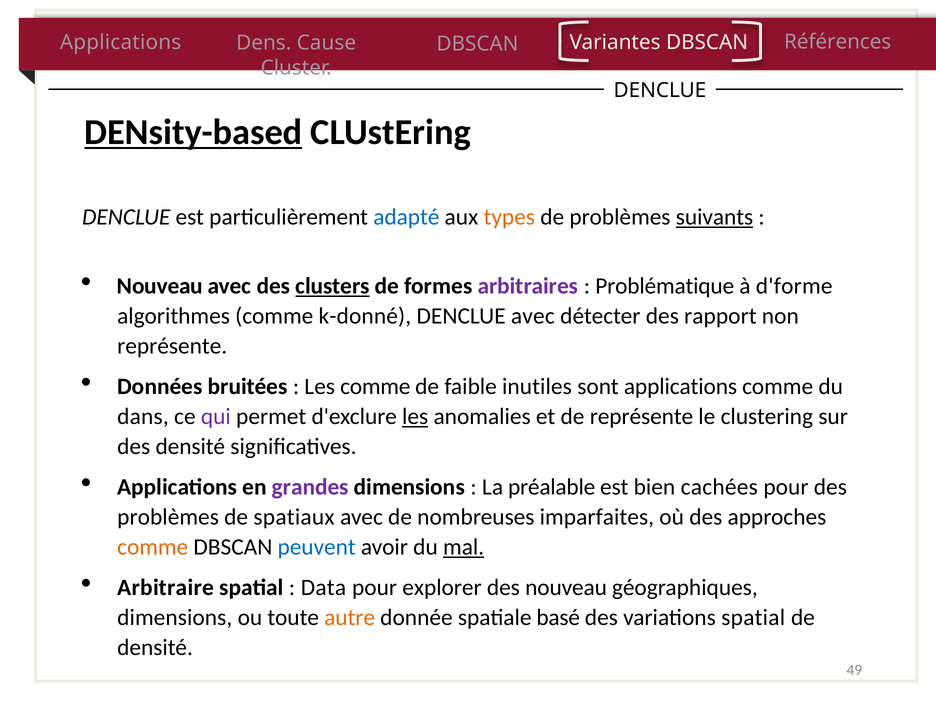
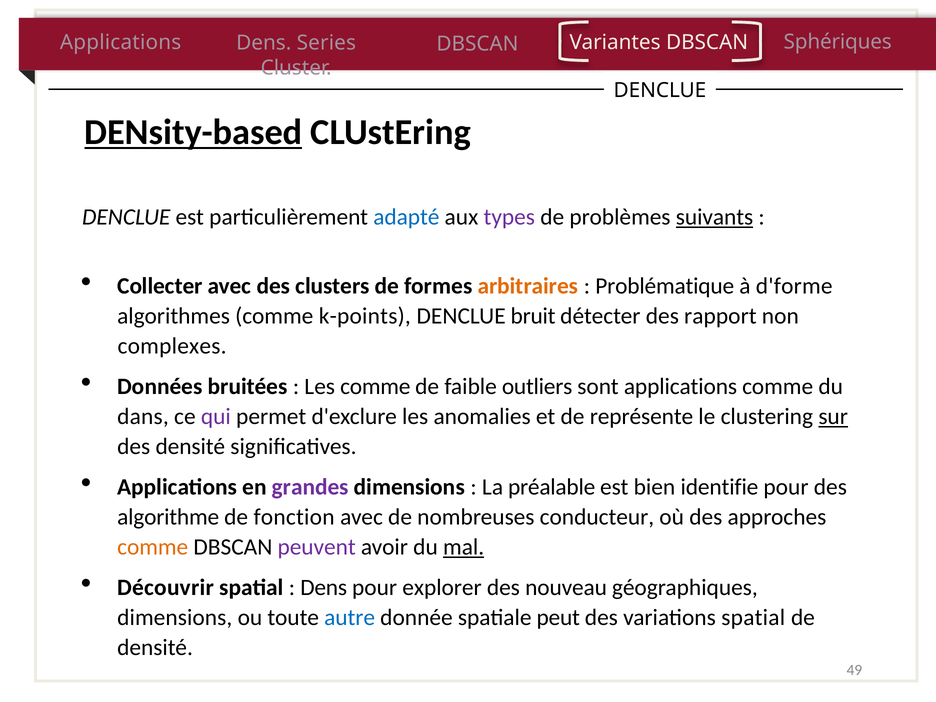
Cause: Cause -> Series (326, 43)
Références: Références -> Sphériques (838, 42)
types colour: orange -> purple (509, 217)
Nouveau: Nouveau -> Collecter (160, 286)
clusters underline: present -> none (333, 286)
arbitraires colour: purple -> orange (528, 286)
k-donné: k-donné -> k-points (365, 316)
DENCLUE avec: avec -> bruit (533, 316)
représente: représente -> complexes (172, 346)
inutiles: inutiles -> outliers (537, 387)
les underline: present -> none (415, 417)
sur underline: none -> present (833, 417)
cachées: cachées -> identifie (719, 487)
problèmes: problèmes -> algorithme (168, 517)
spatiaux: spatiaux -> fonction (294, 517)
imparfaites: imparfaites -> conducteur (597, 517)
peuvent colour: blue -> purple (317, 547)
Arbitraire: Arbitraire -> Découvrir (166, 588)
Data: Data -> Dens (324, 588)
autre colour: orange -> blue (350, 618)
basé: basé -> peut (558, 618)
